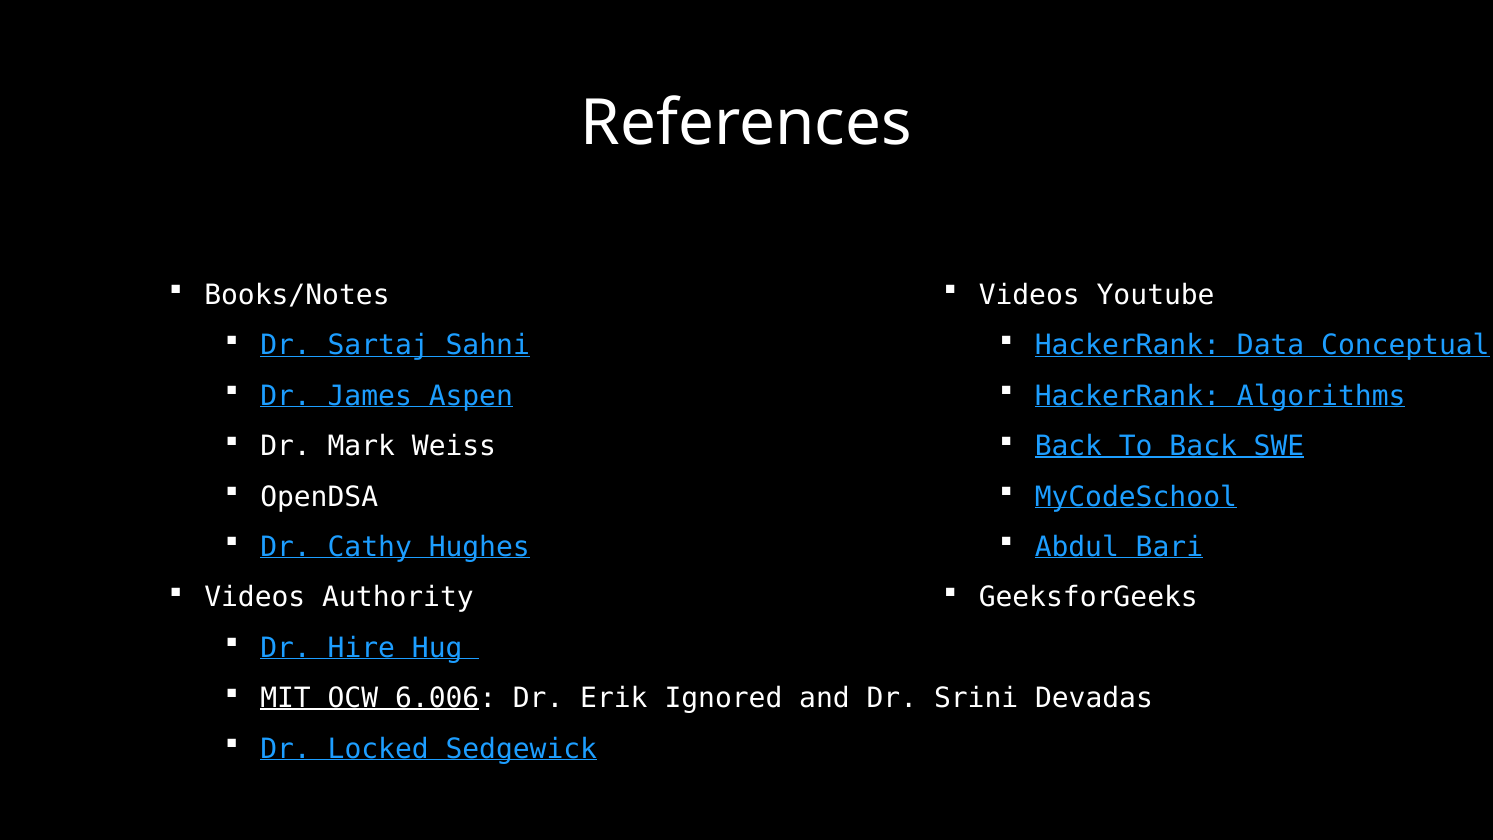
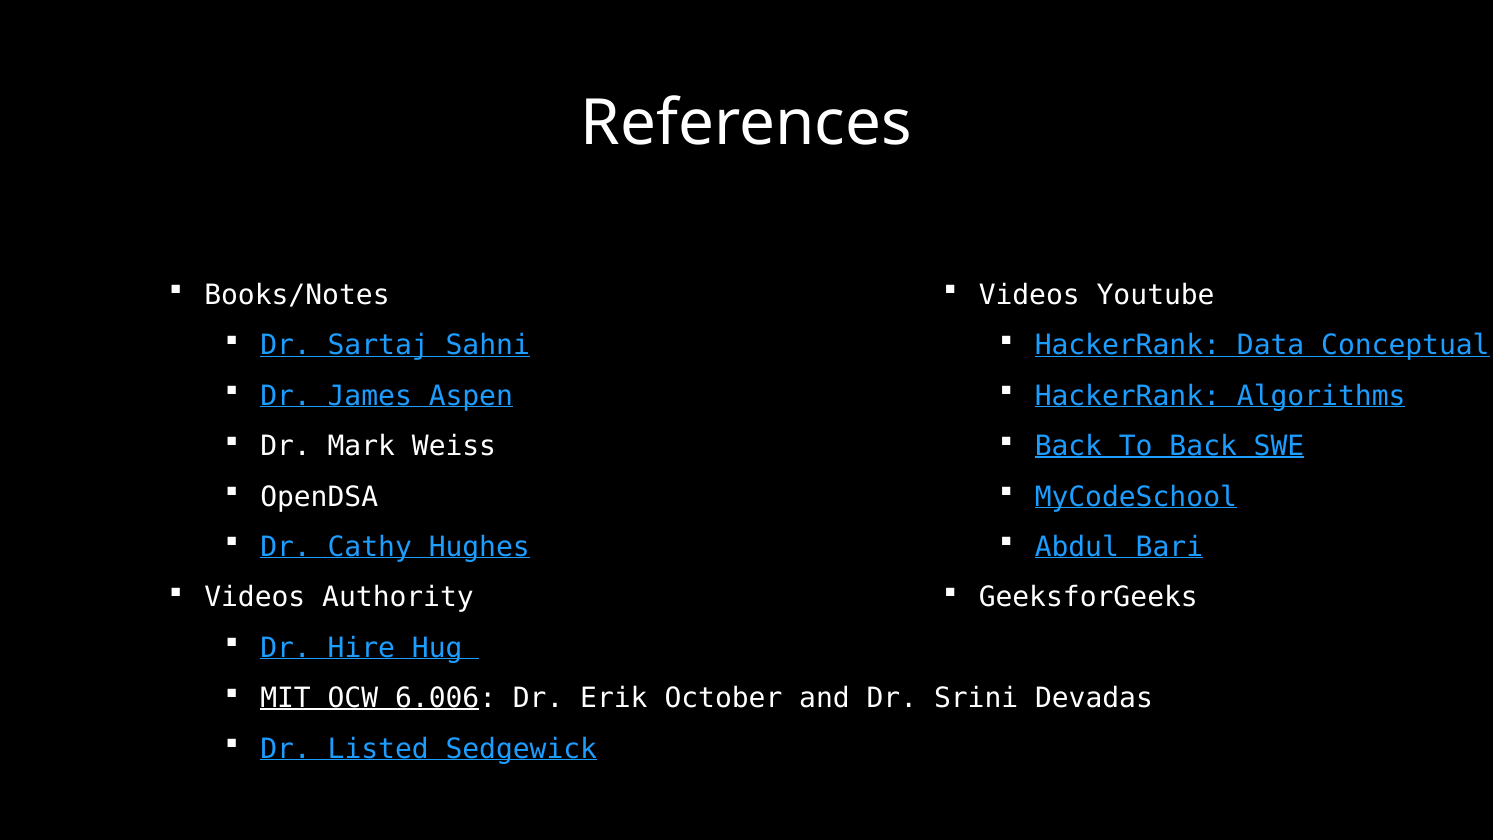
Ignored: Ignored -> October (723, 698)
Locked: Locked -> Listed (378, 749)
